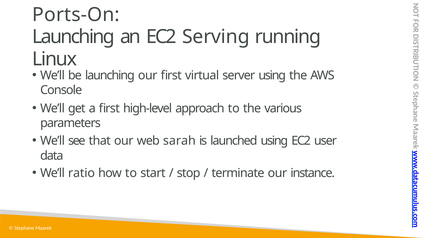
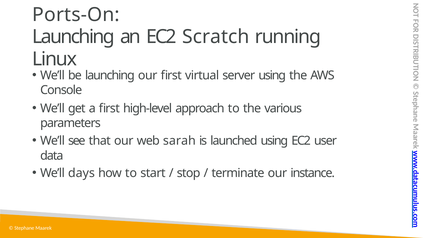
Serving: Serving -> Scratch (216, 37)
ratio: ratio -> days (81, 173)
